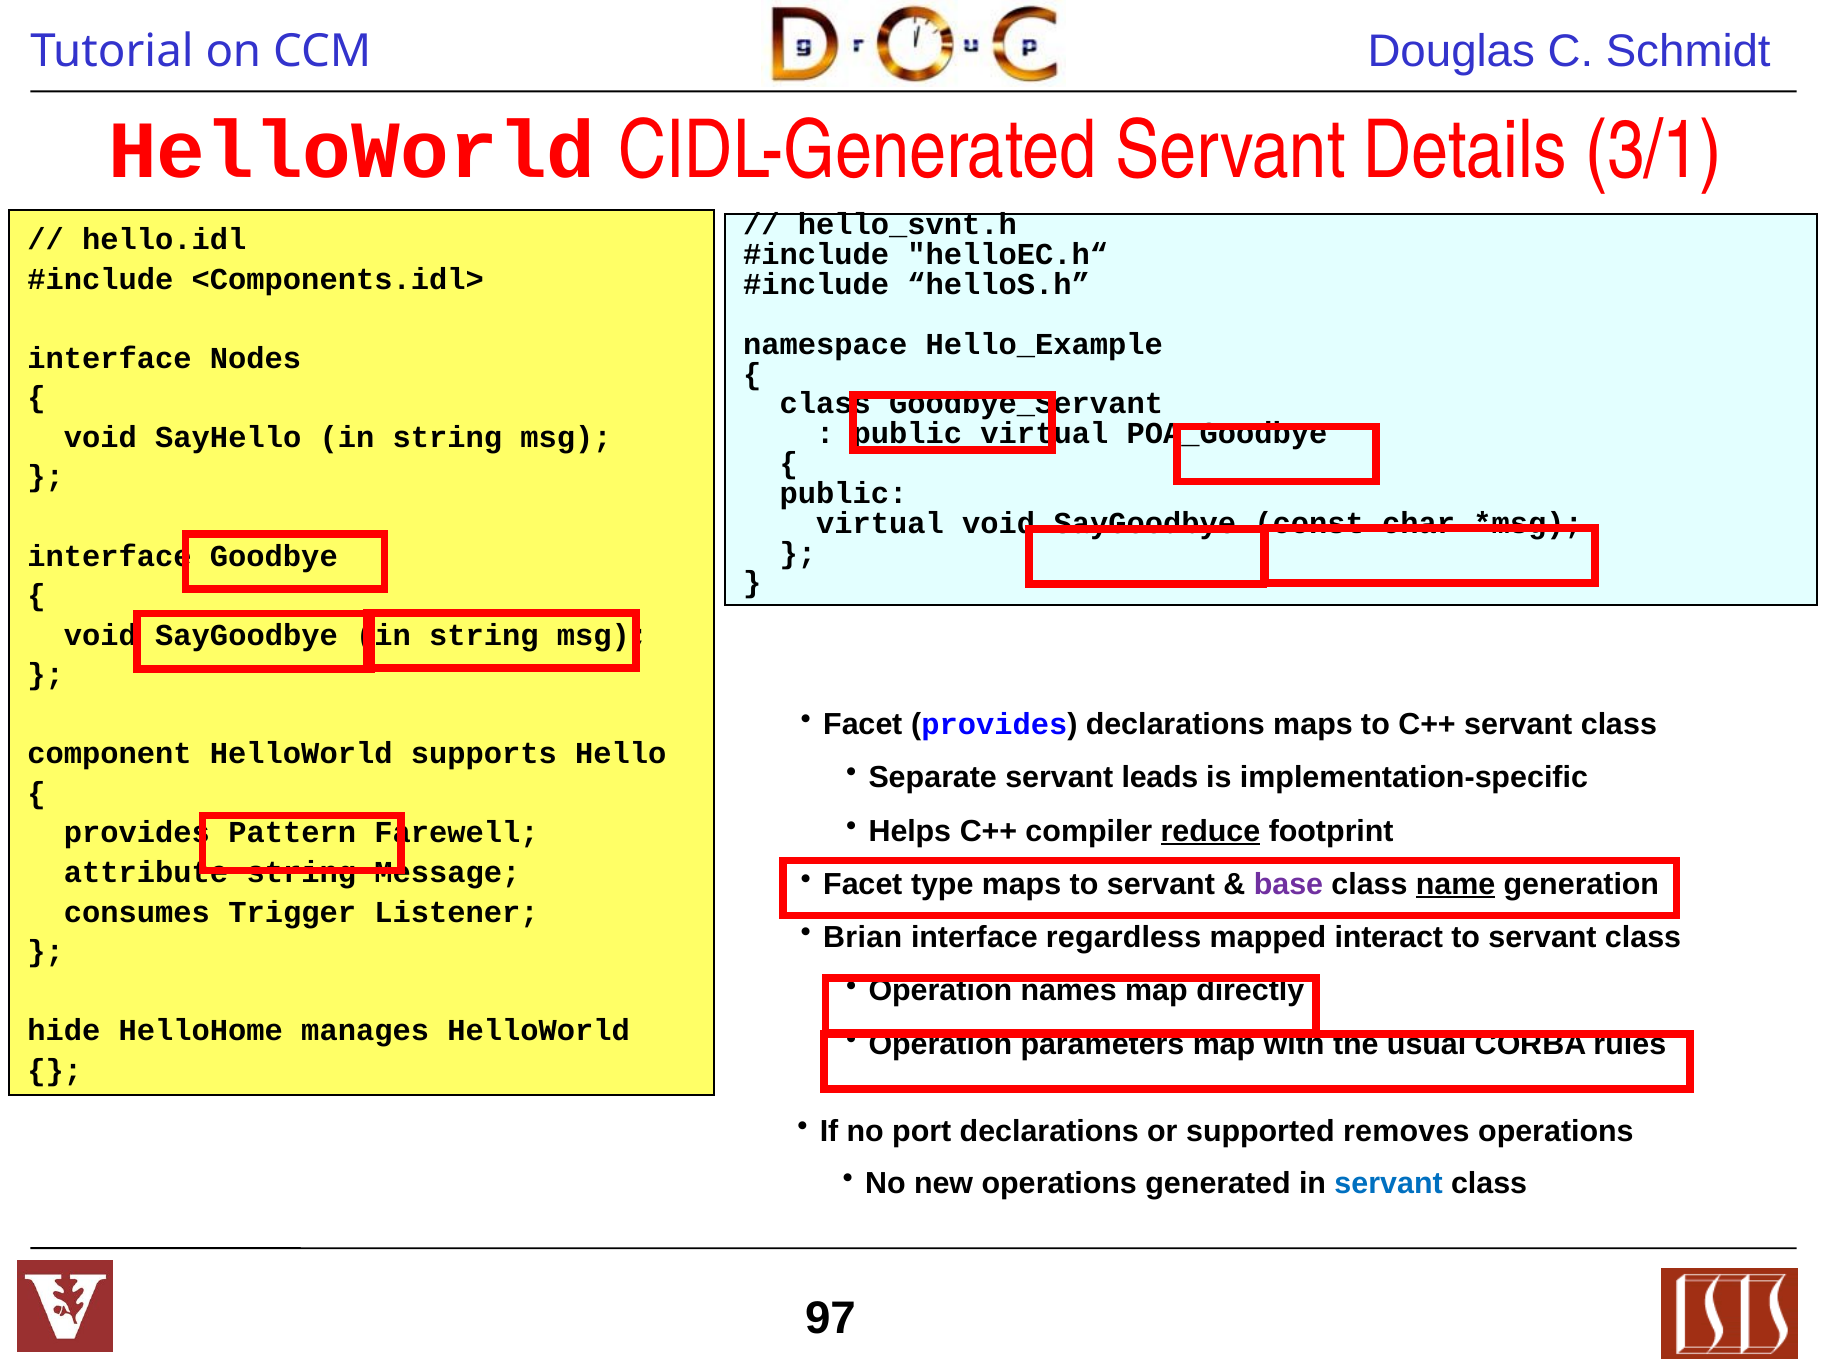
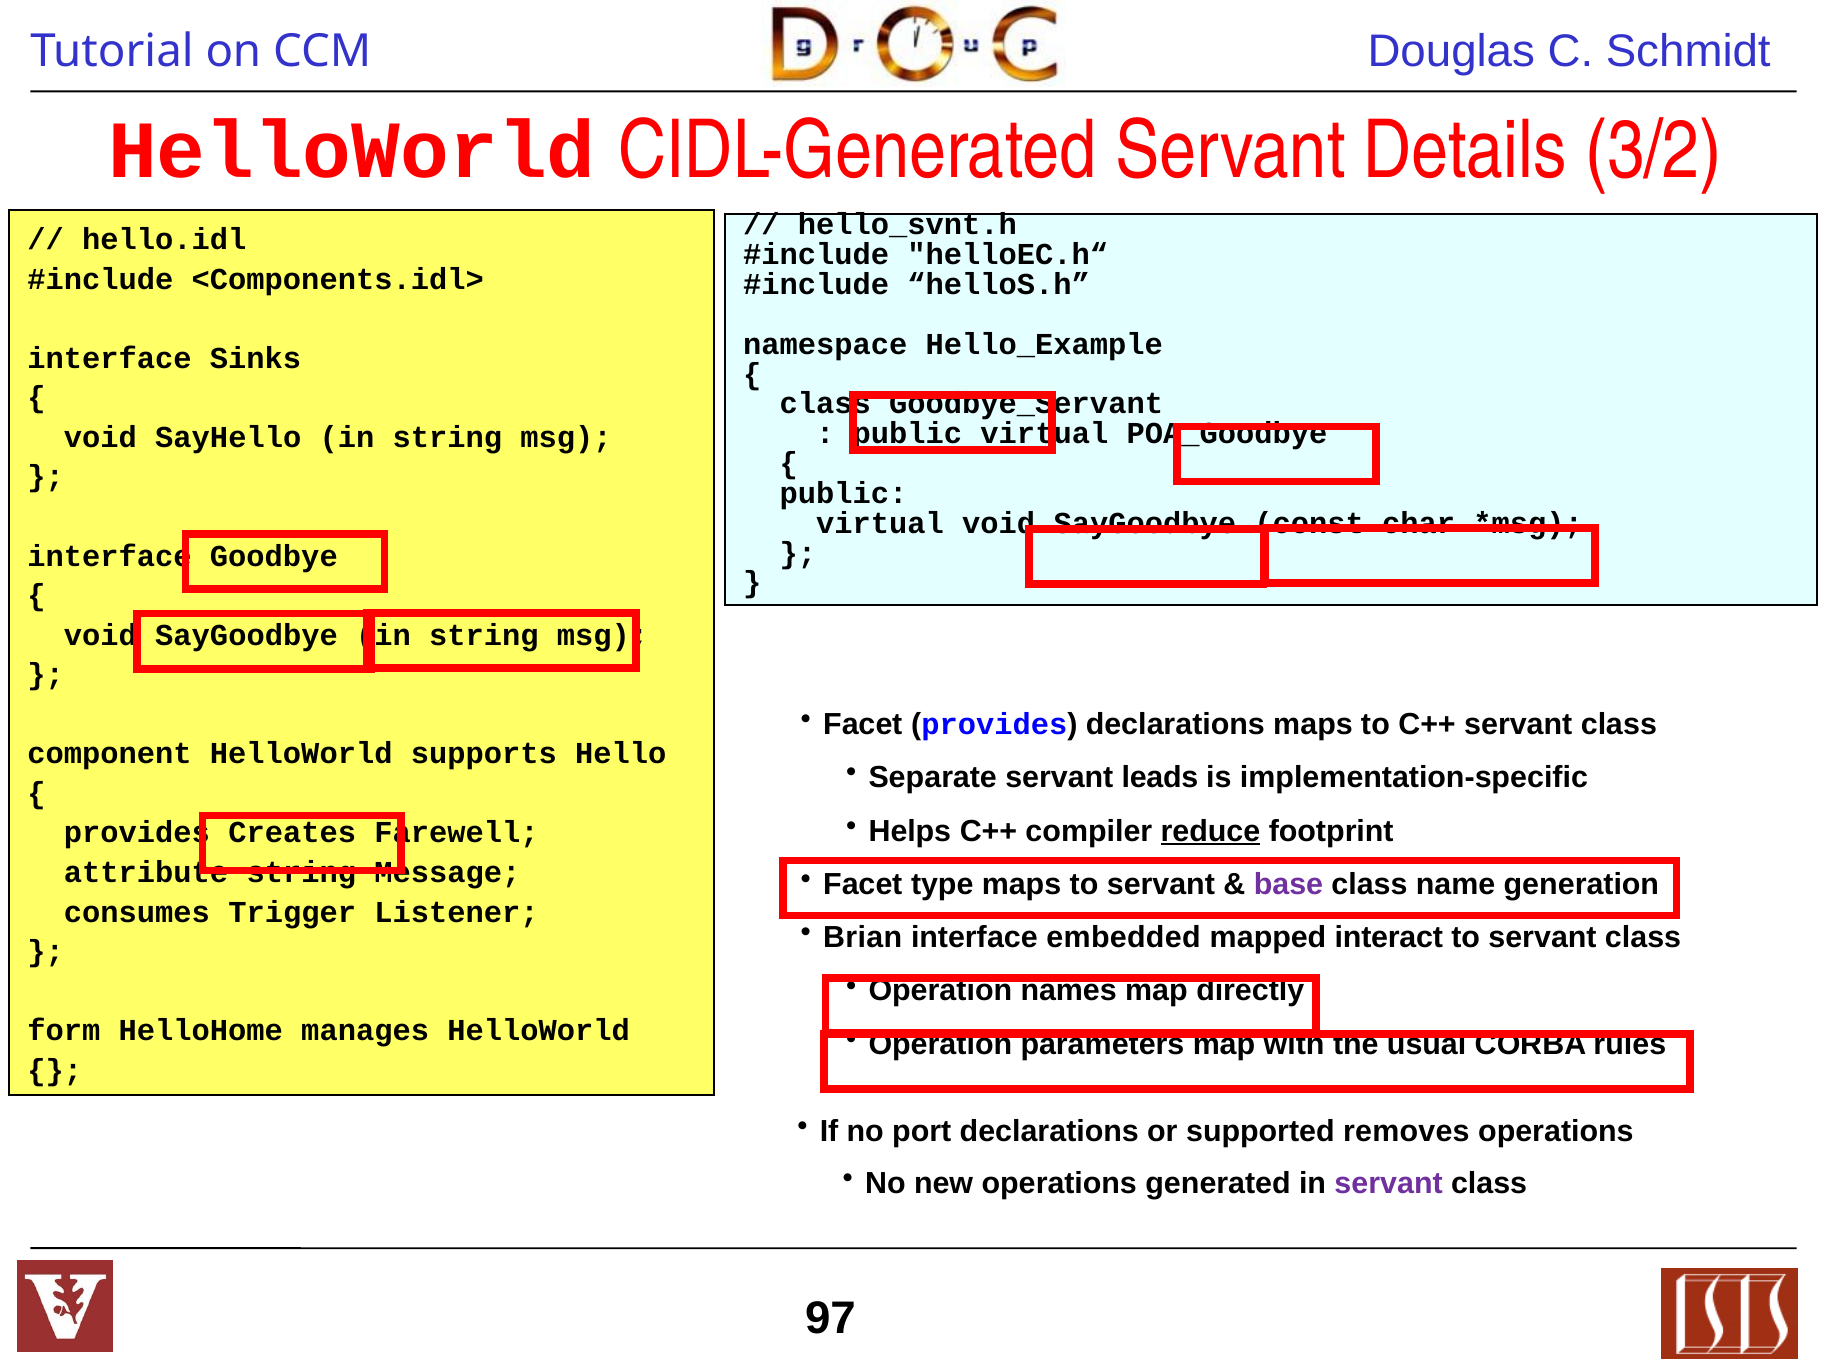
3/1: 3/1 -> 3/2 (1654, 150)
Nodes: Nodes -> Sinks (256, 358)
Pattern: Pattern -> Creates (292, 833)
name underline: present -> none (1456, 884)
regardless: regardless -> embedded (1124, 938)
hide: hide -> form (64, 1031)
servant colour: blue -> purple (1389, 1184)
